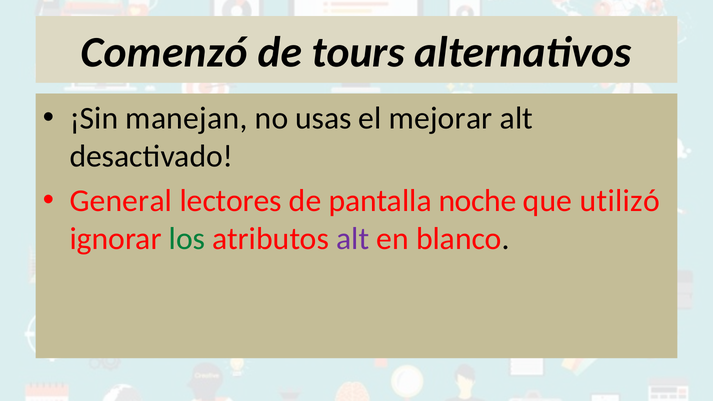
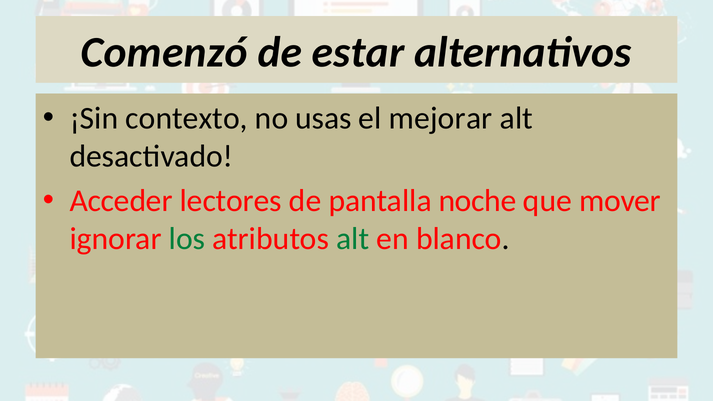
tours: tours -> estar (358, 53)
manejan: manejan -> contexto (187, 118)
General: General -> Acceder (121, 201)
utilizó: utilizó -> mover (620, 201)
alt colour: purple -> green (353, 239)
